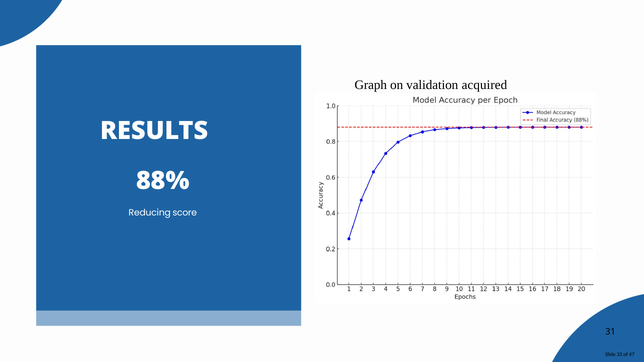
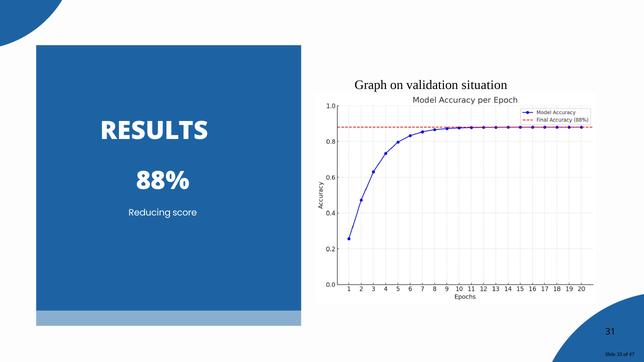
acquired: acquired -> situation (484, 85)
